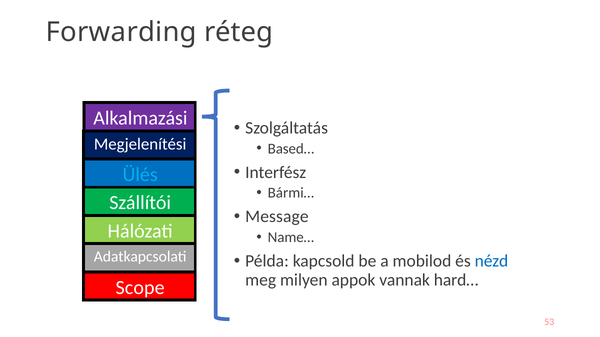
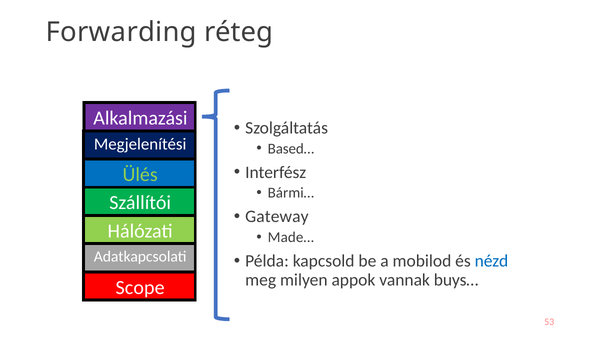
Ülés colour: light blue -> light green (140, 175)
Message: Message -> Gateway (277, 217)
Name…: Name… -> Made… (291, 238)
hard…: hard… -> buys… (456, 280)
